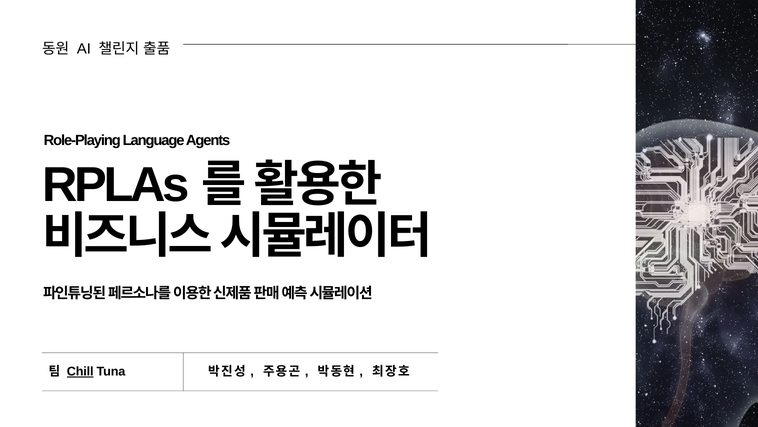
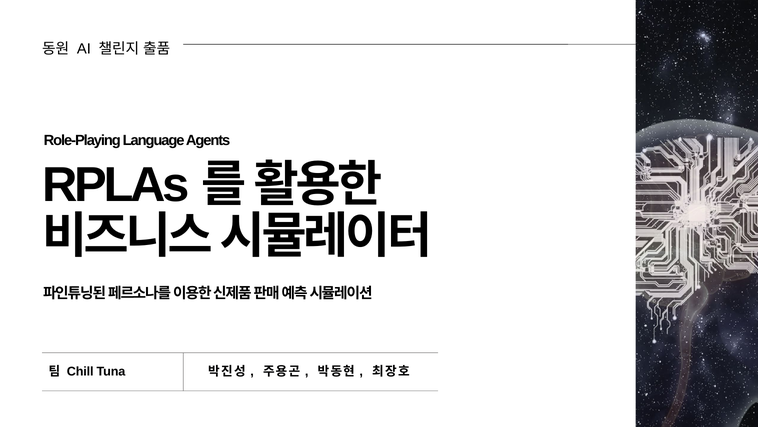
Chill underline: present -> none (80, 371)
